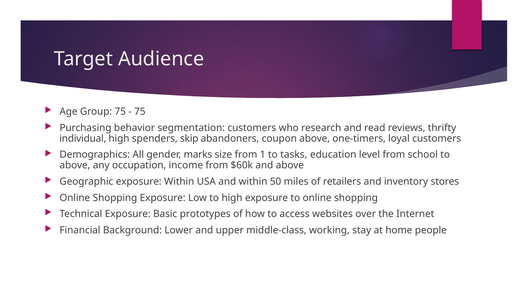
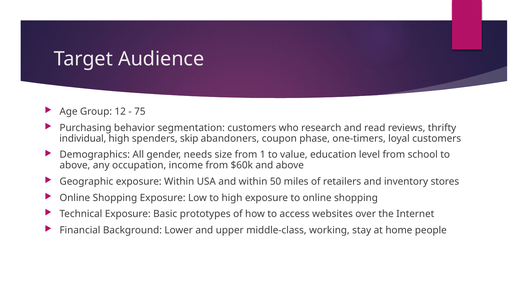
Group 75: 75 -> 12 (120, 112)
coupon above: above -> phase (315, 138)
marks: marks -> needs (198, 155)
tasks: tasks -> value (294, 155)
